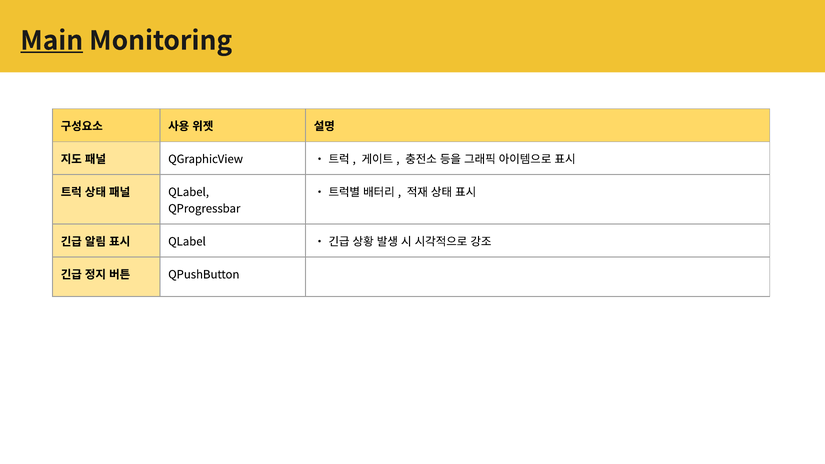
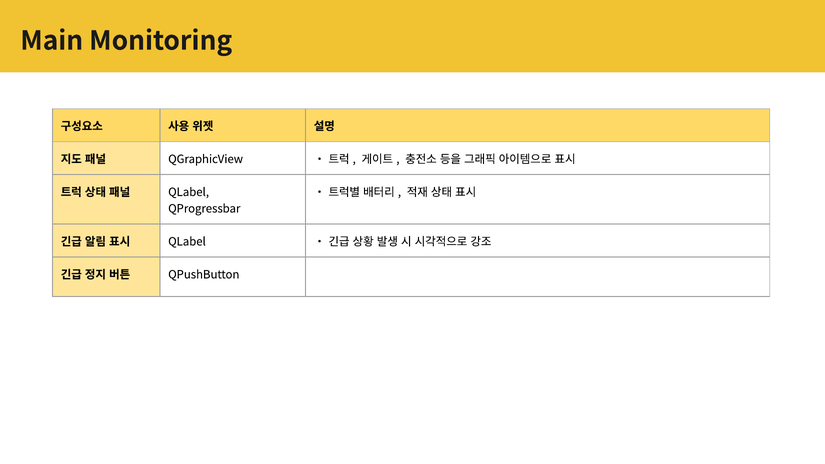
Main underline: present -> none (52, 41)
